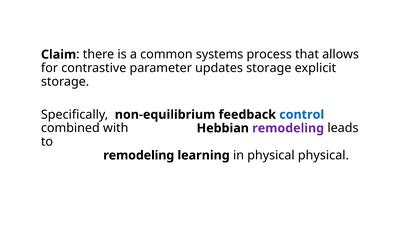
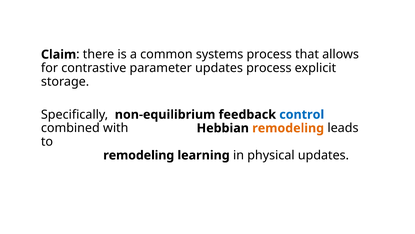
updates storage: storage -> process (269, 68)
remodeling colour: purple -> orange (288, 128)
physical physical: physical -> updates (323, 155)
